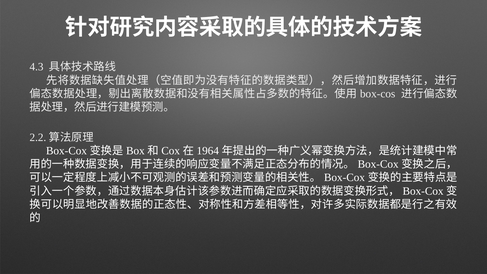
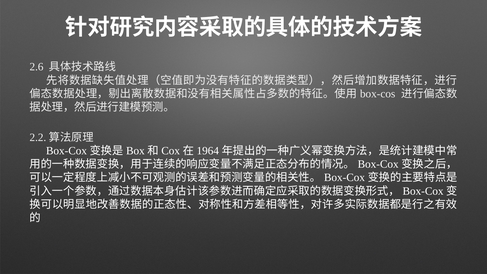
4.3: 4.3 -> 2.6 (37, 67)
